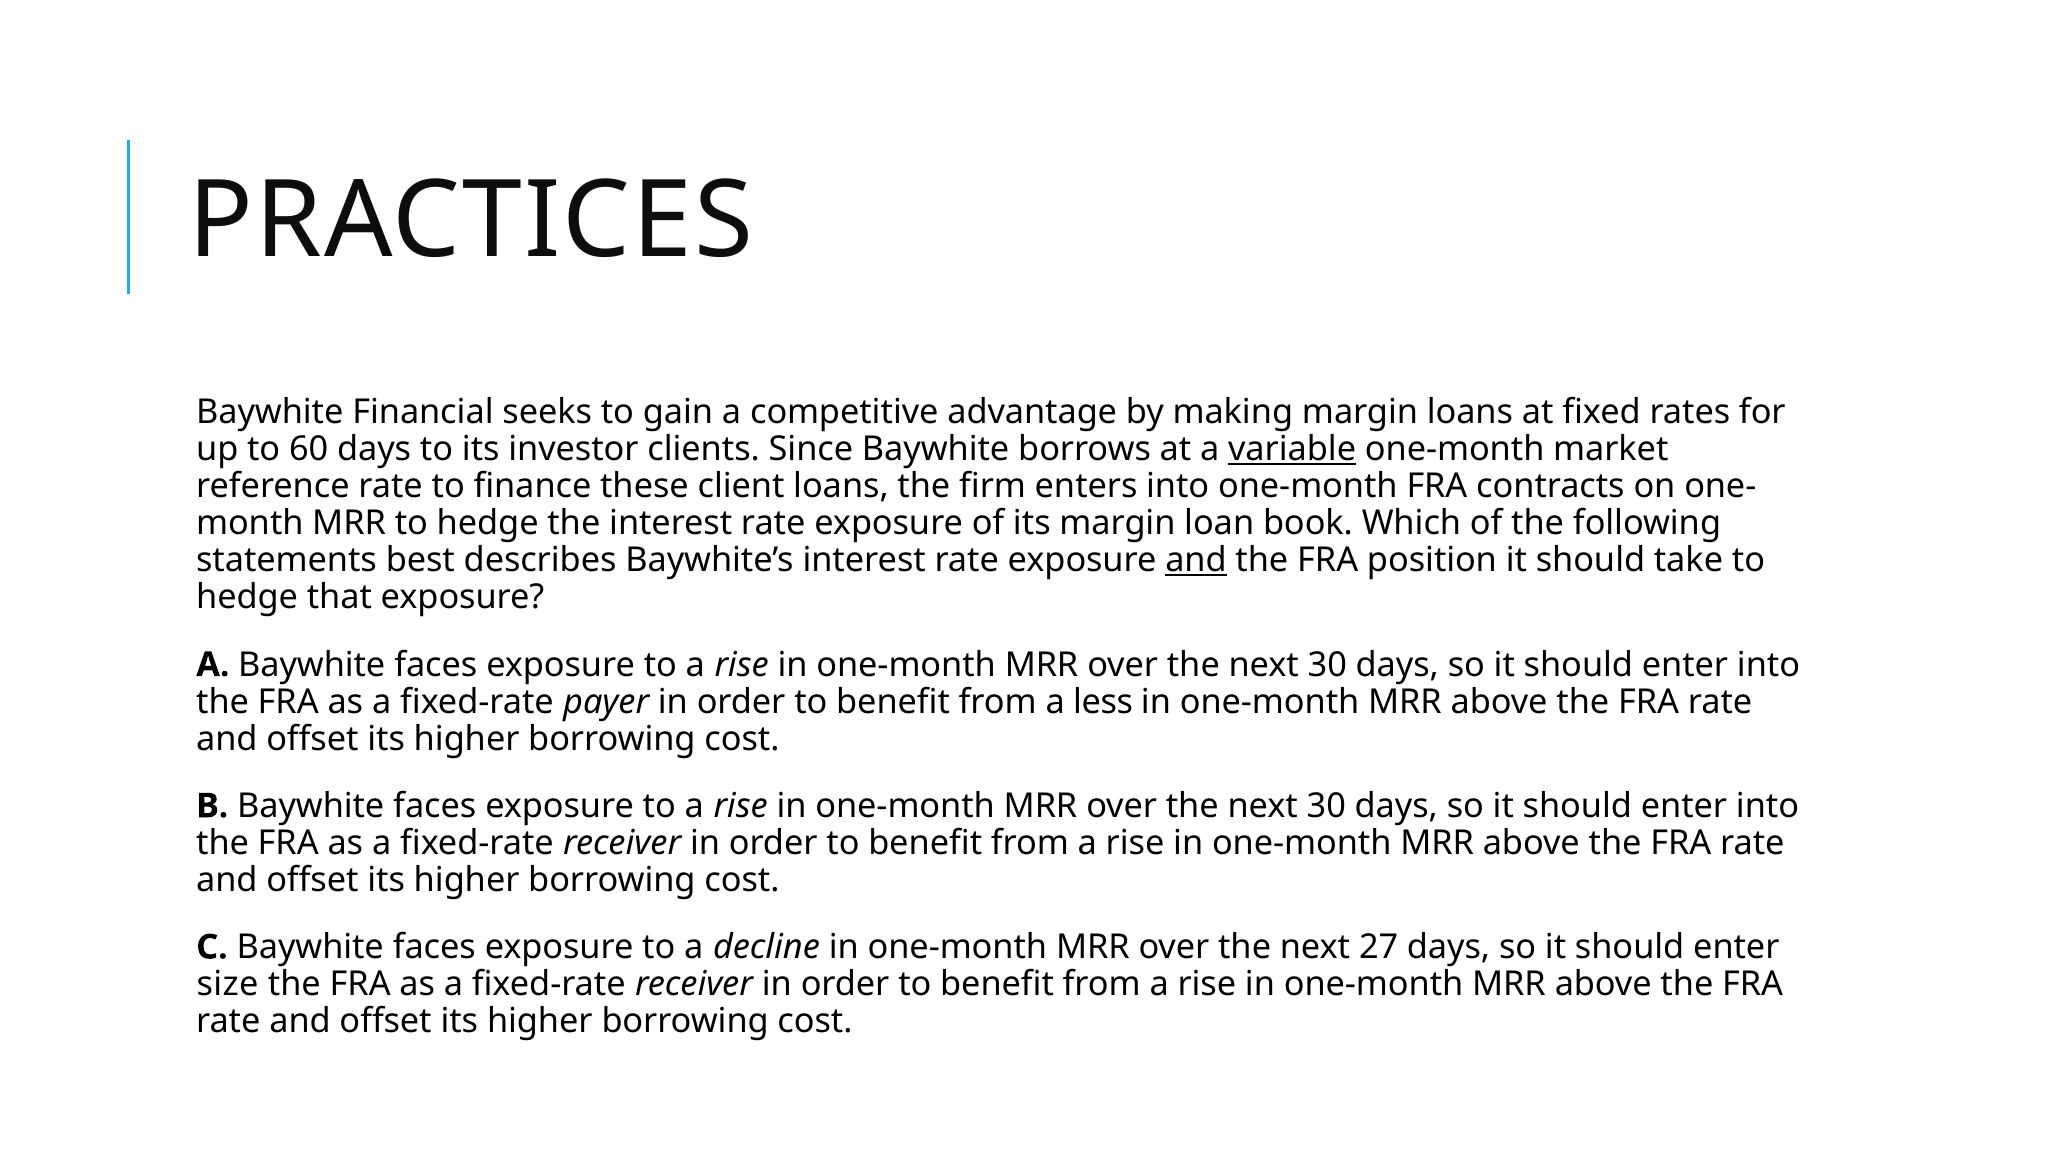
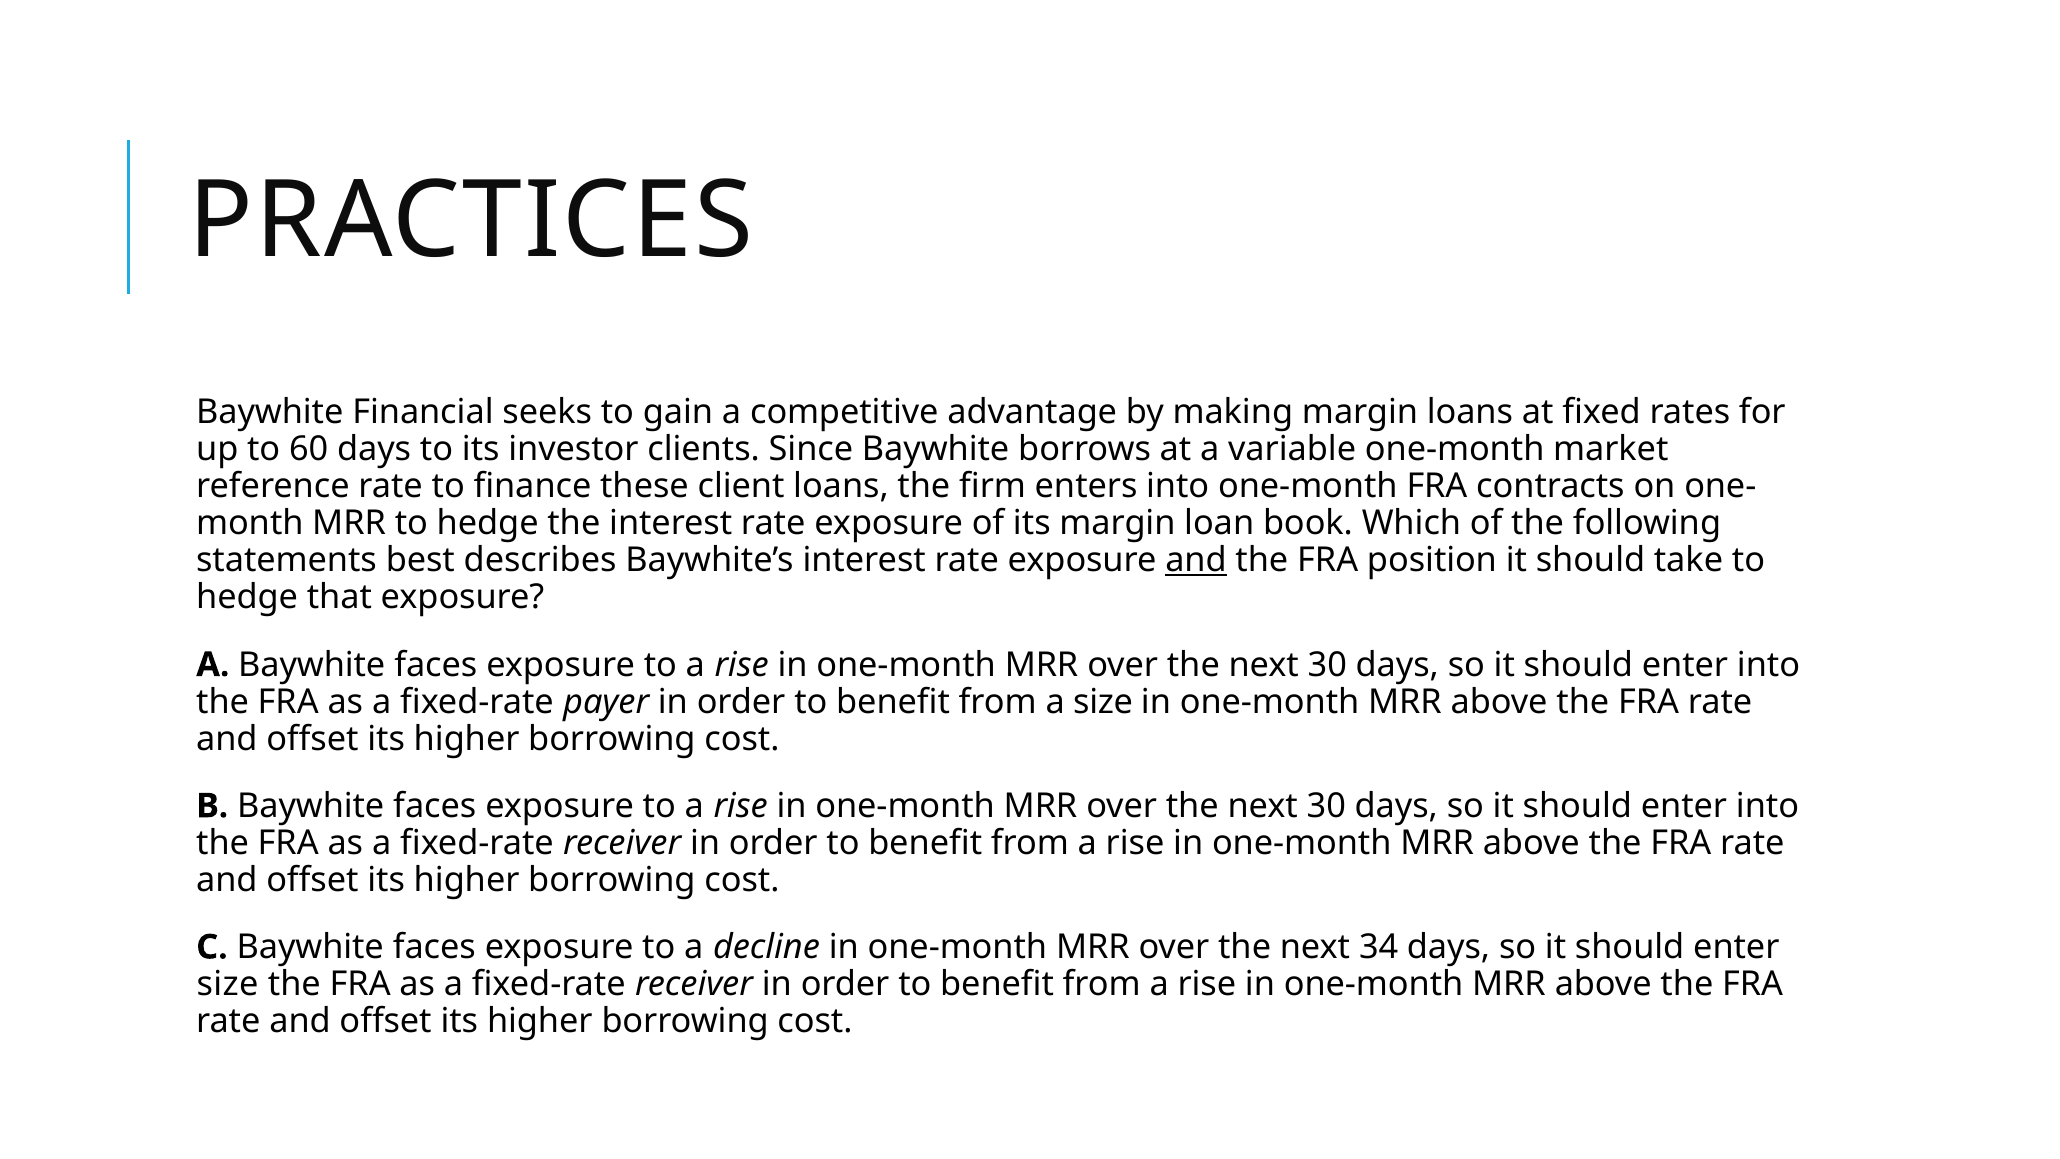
variable underline: present -> none (1292, 449)
a less: less -> size (1103, 702)
27: 27 -> 34 (1379, 947)
